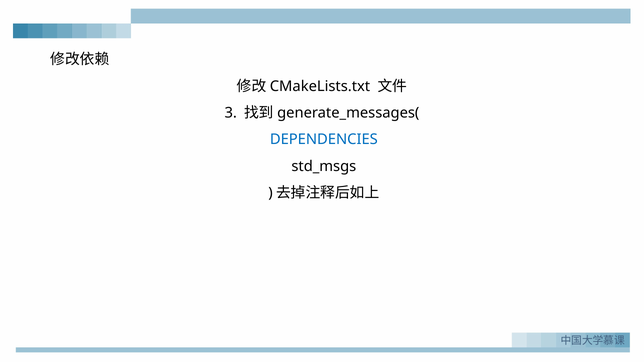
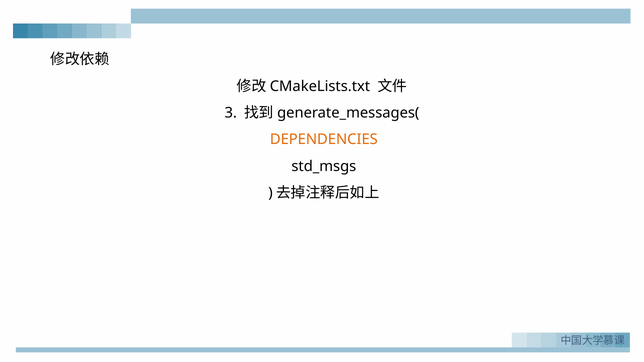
DEPENDENCIES colour: blue -> orange (324, 140)
